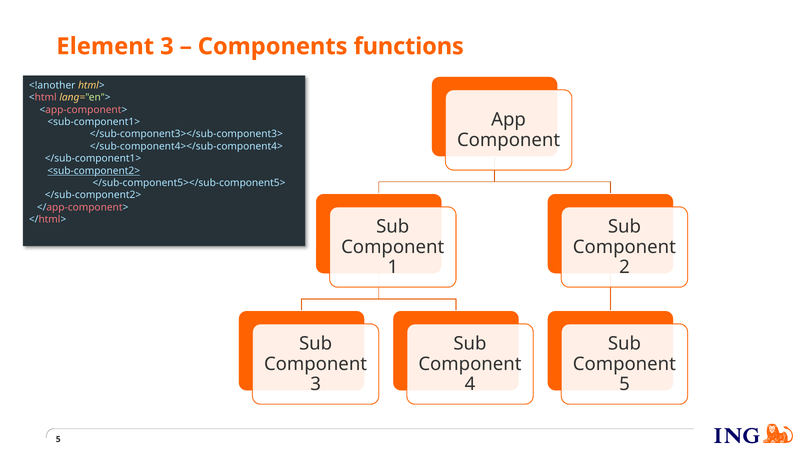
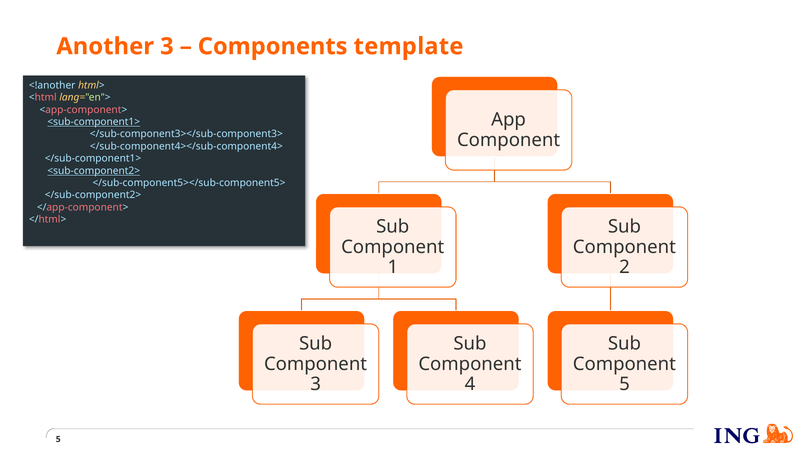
Element: Element -> Another (105, 46)
functions: functions -> template (409, 46)
<sub-component1> underline: none -> present (94, 122)
